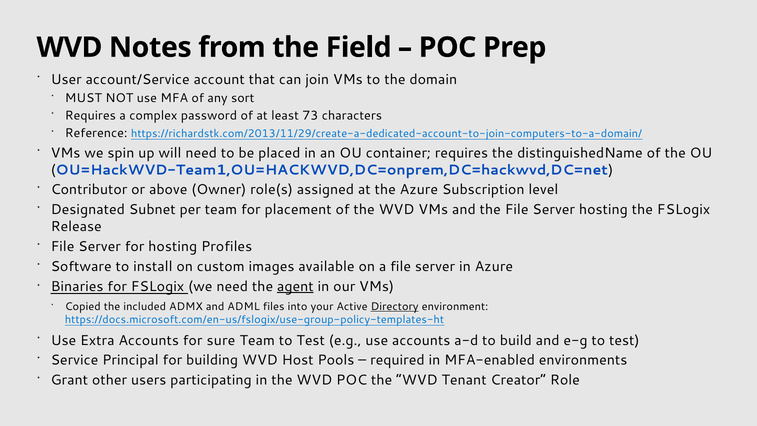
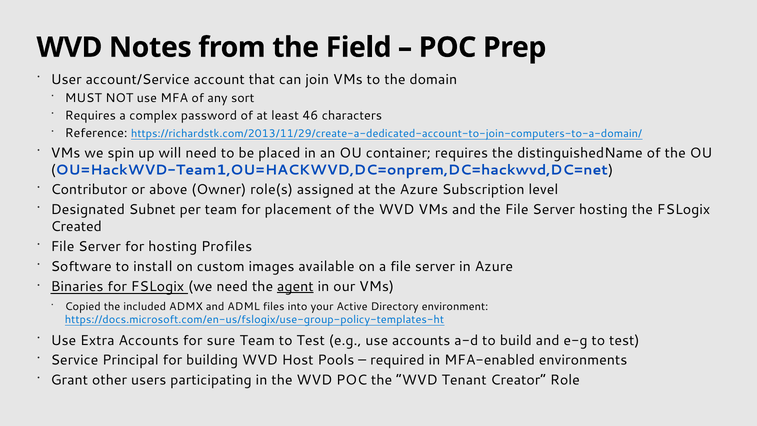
73: 73 -> 46 (310, 116)
Release: Release -> Created (76, 227)
Directory underline: present -> none (395, 306)
